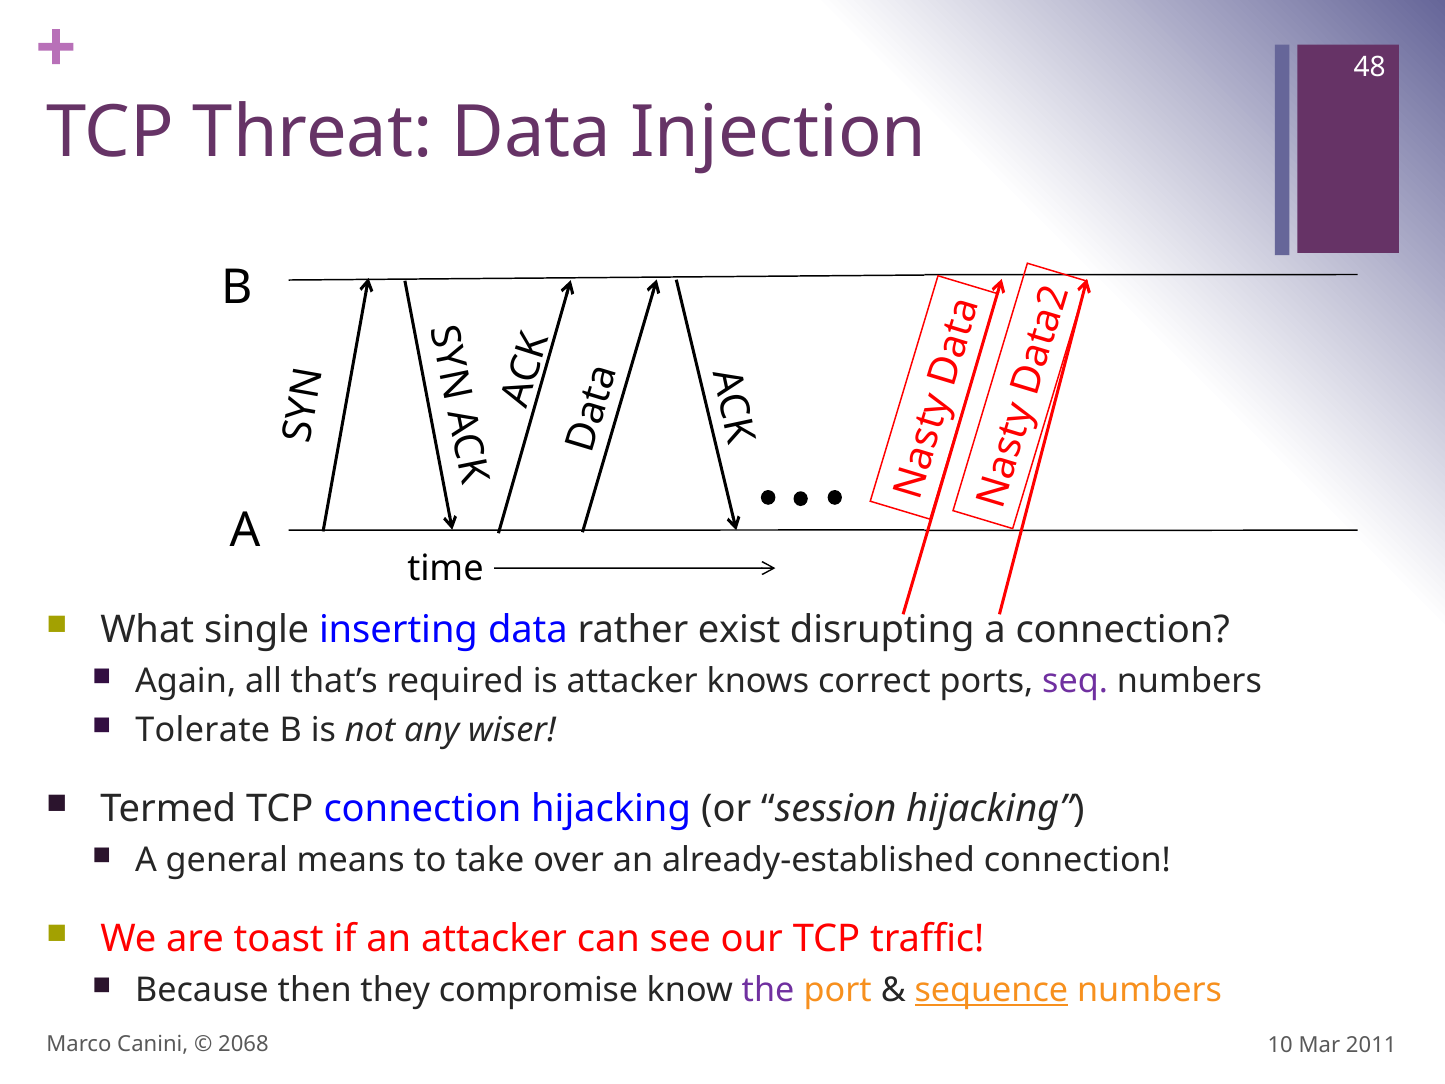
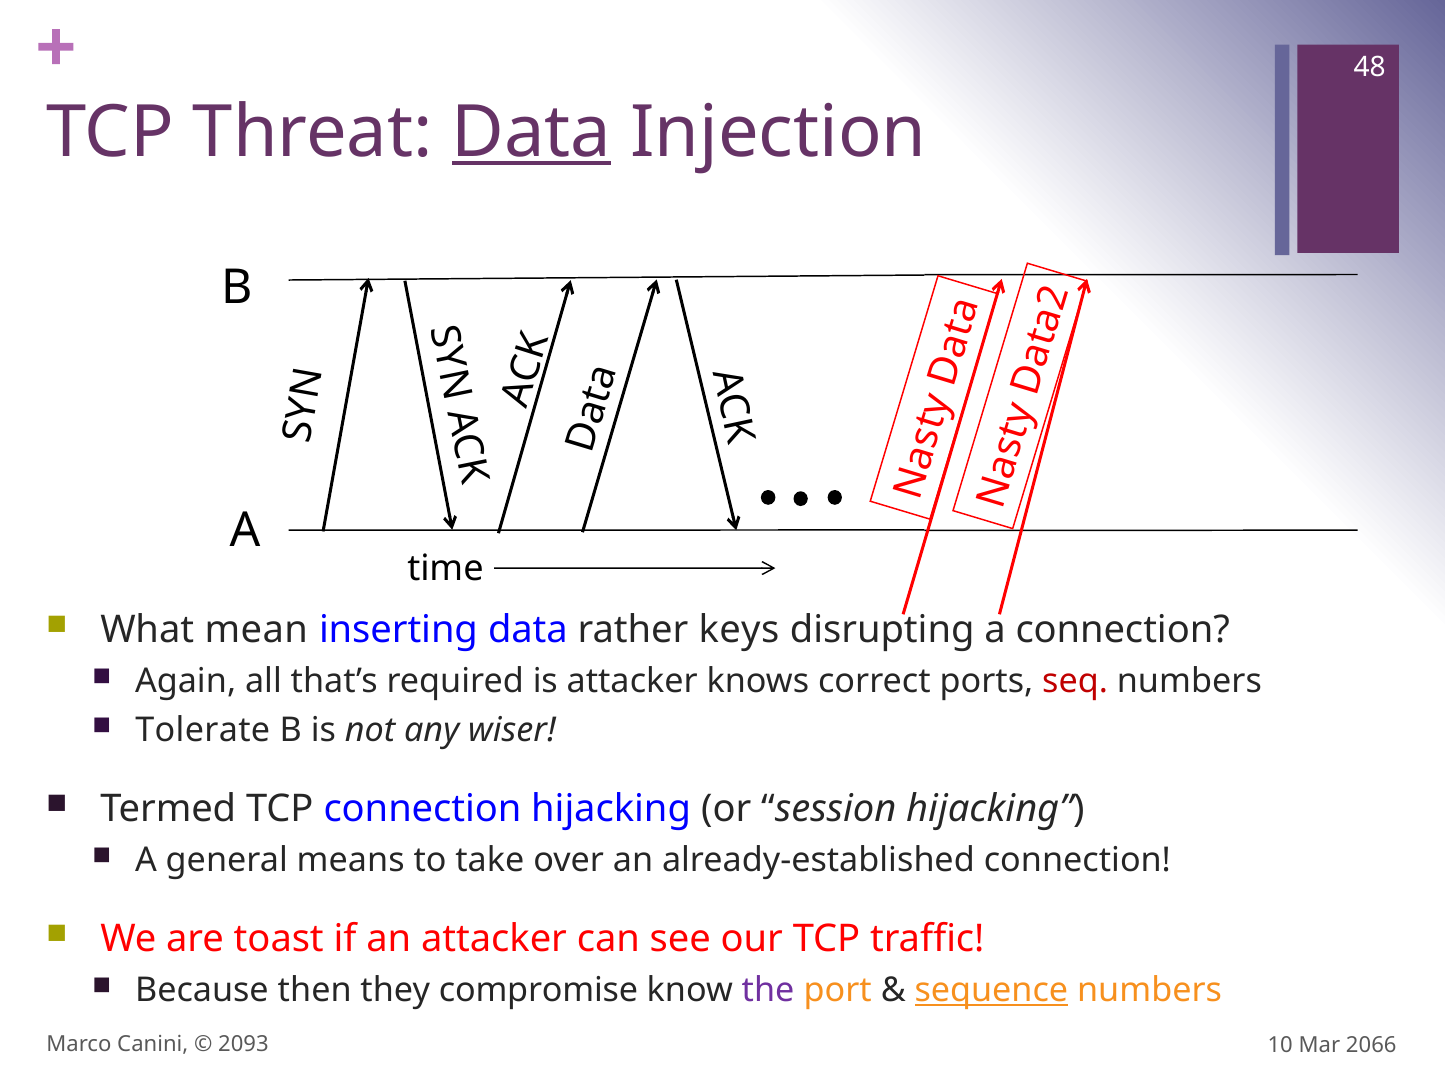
Data underline: none -> present (532, 132)
single: single -> mean (256, 630)
exist: exist -> keys (739, 630)
seq colour: purple -> red (1075, 681)
2068: 2068 -> 2093 (243, 1044)
2011: 2011 -> 2066 (1371, 1045)
